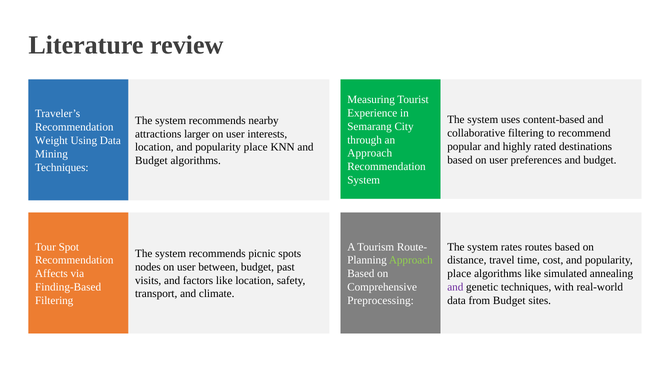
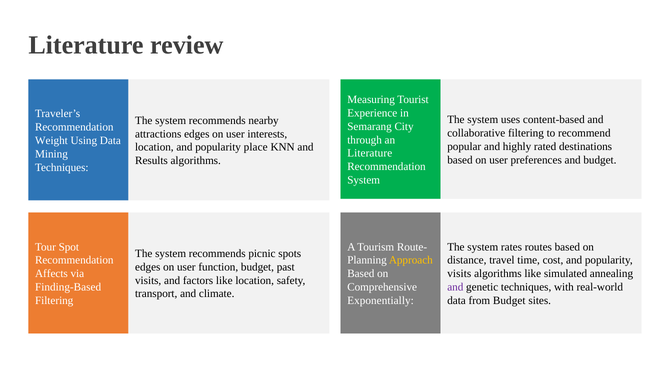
attractions larger: larger -> edges (197, 134)
Approach: Approach -> Literature (370, 153)
Budget: Budget -> Results (151, 161)
Approach colour: light green -> yellow (411, 260)
nodes: nodes -> edges (148, 267)
between: between -> function (218, 267)
place: place -> visits (459, 274)
Preprocessing: Preprocessing -> Exponentially (381, 300)
